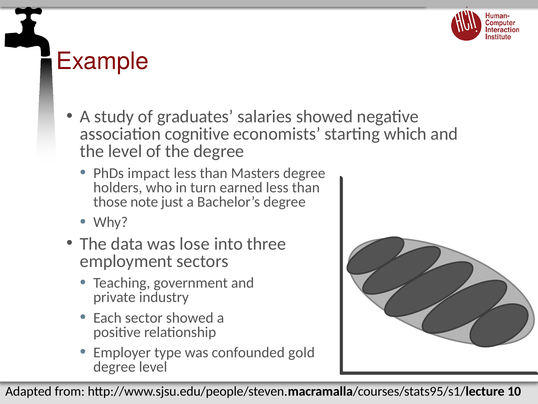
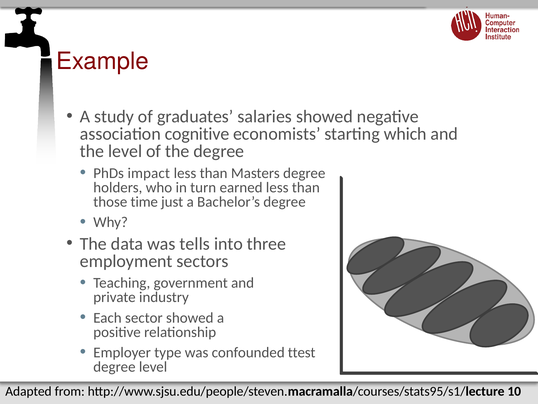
note: note -> time (144, 202)
lose: lose -> tells (195, 244)
gold: gold -> ttest (302, 352)
